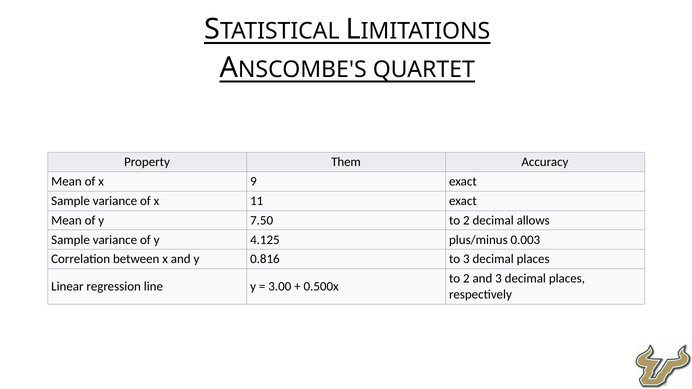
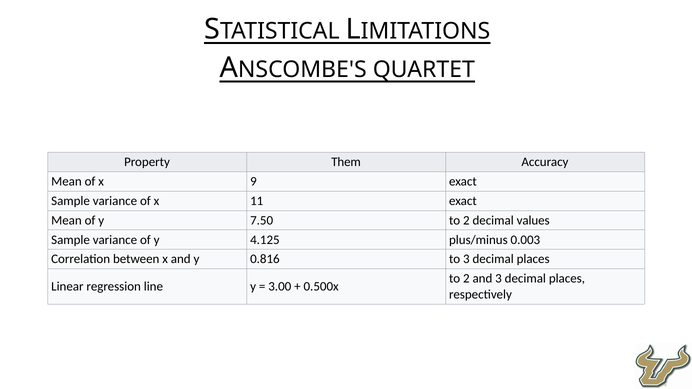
allows: allows -> values (533, 220)
